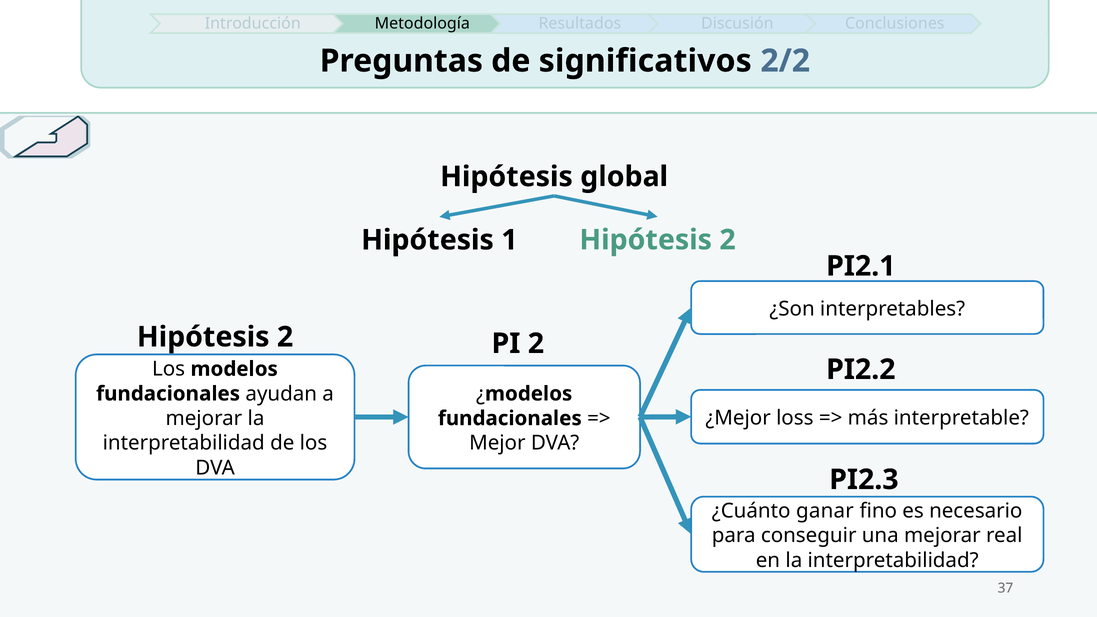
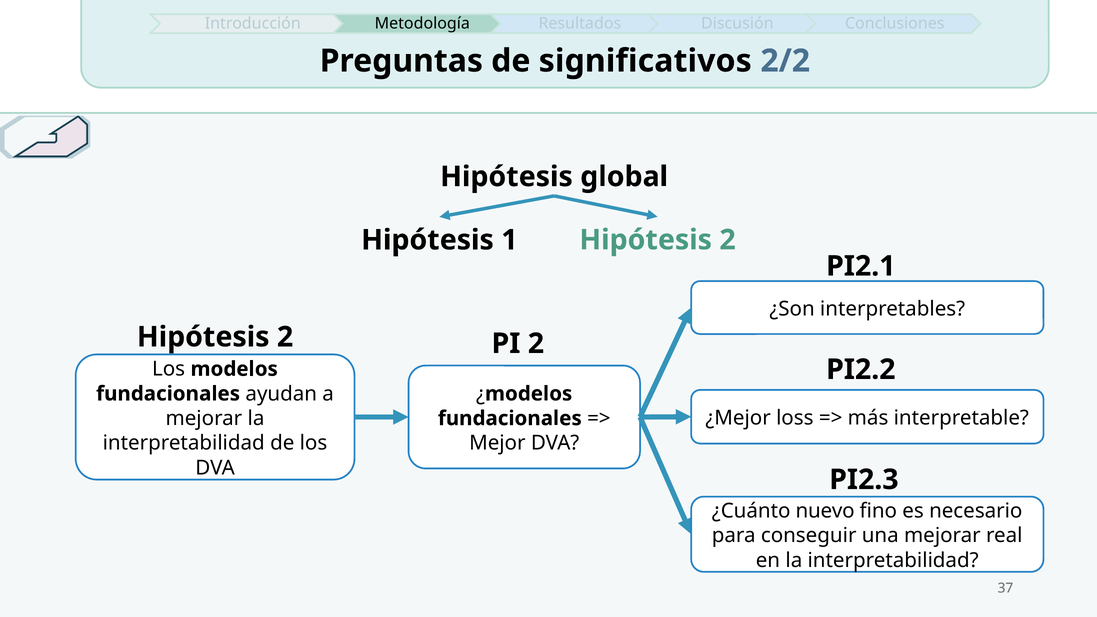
ganar: ganar -> nuevo (825, 511)
